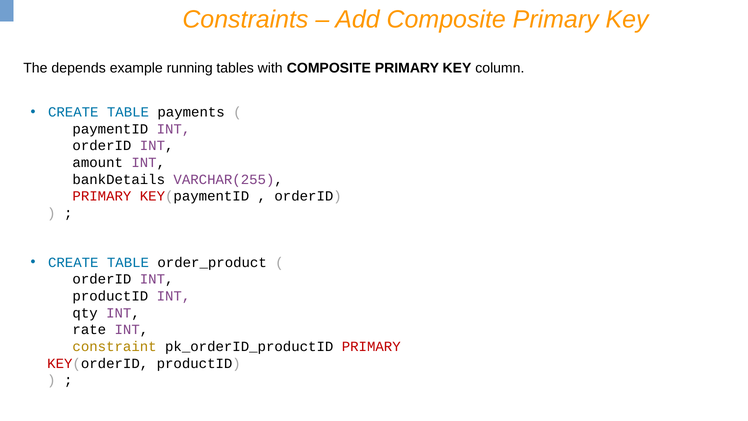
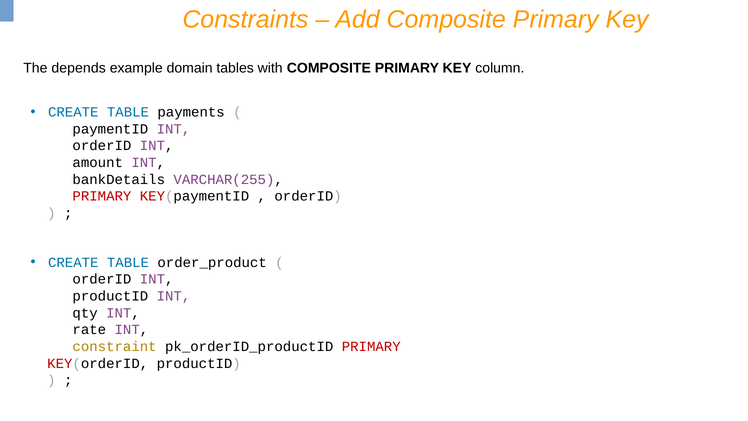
running: running -> domain (190, 68)
